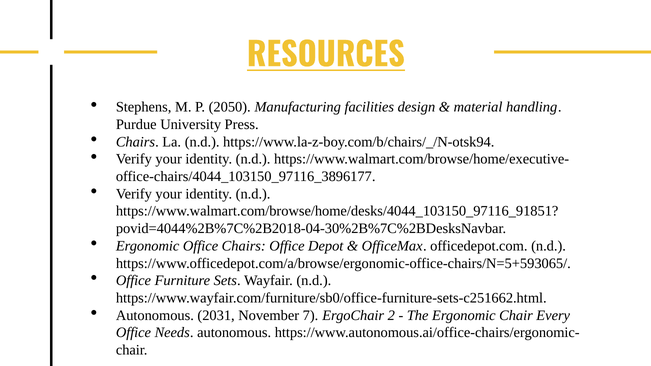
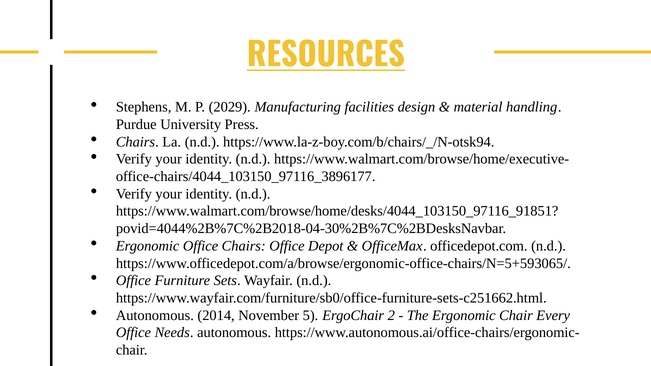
2050: 2050 -> 2029 (230, 107)
2031: 2031 -> 2014 (216, 315)
7: 7 -> 5 (311, 315)
